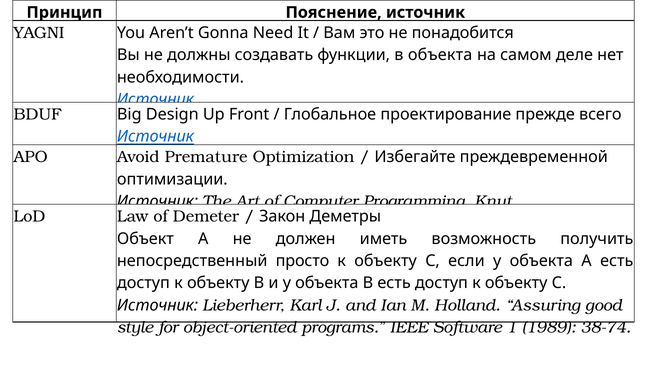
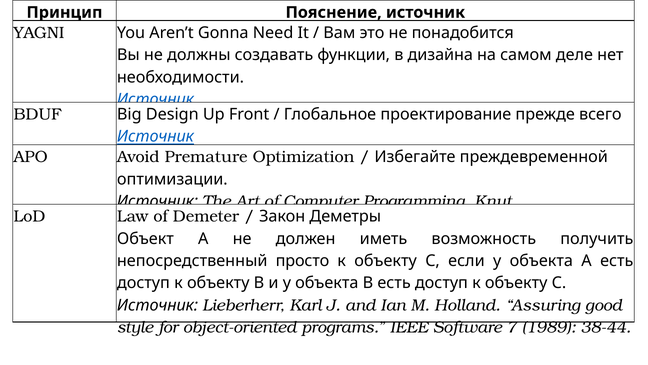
в объекта: объекта -> дизайна (440, 55)
1: 1 -> 7 (512, 327)
38-74: 38-74 -> 38-44 (606, 327)
